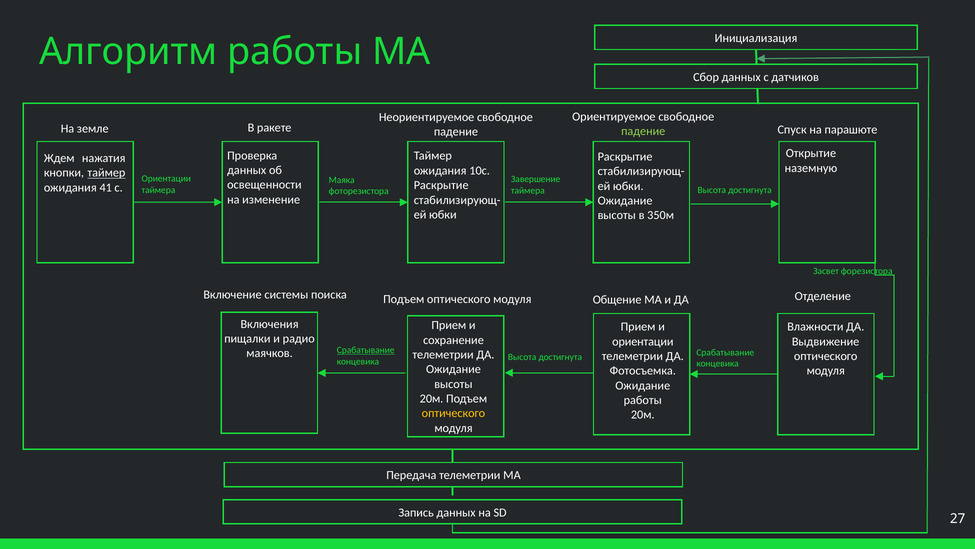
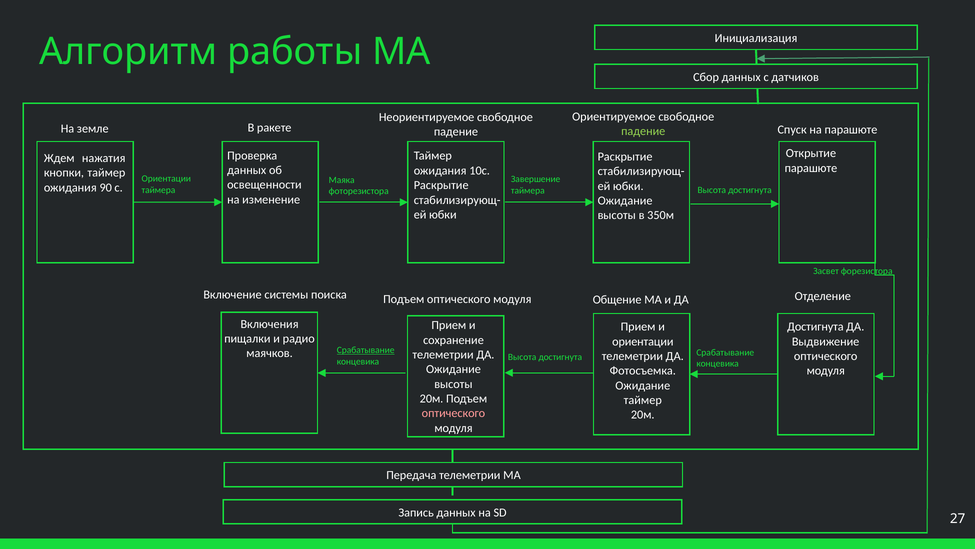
наземную: наземную -> парашюте (811, 168)
таймер underline: present -> none (106, 173)
41: 41 -> 90 (106, 187)
Влажности: Влажности -> Достигнута (815, 327)
работы: работы -> таймер (643, 400)
оптического colour: yellow -> pink (453, 413)
